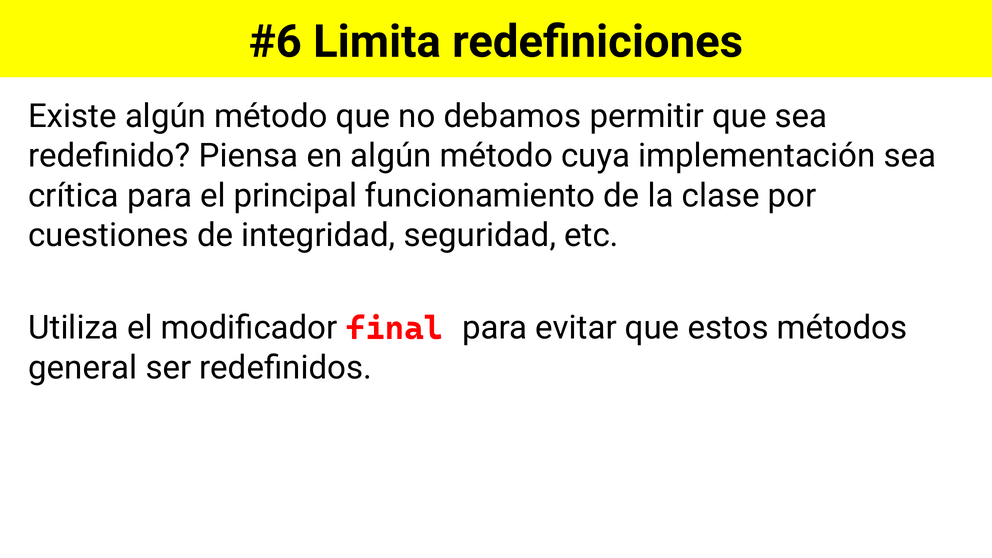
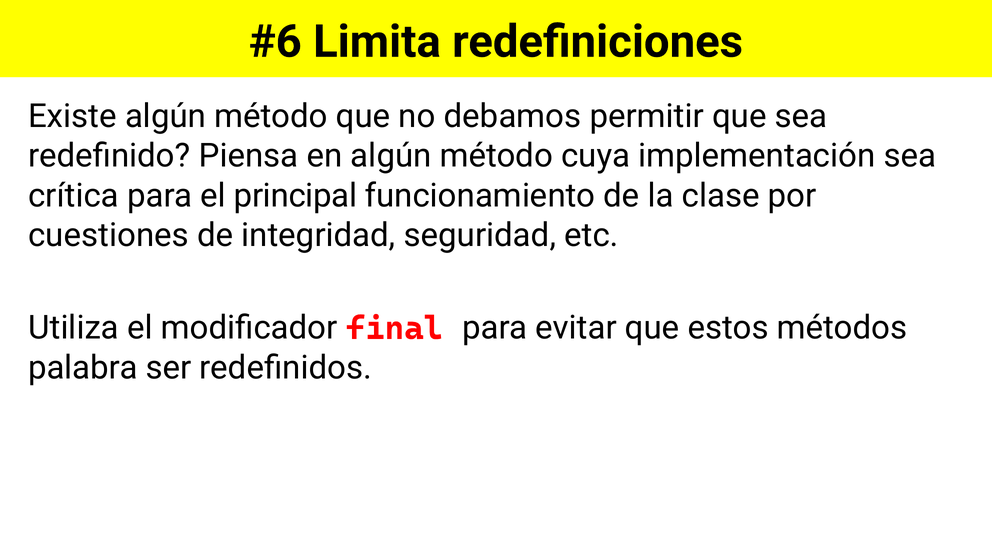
general: general -> palabra (83, 368)
